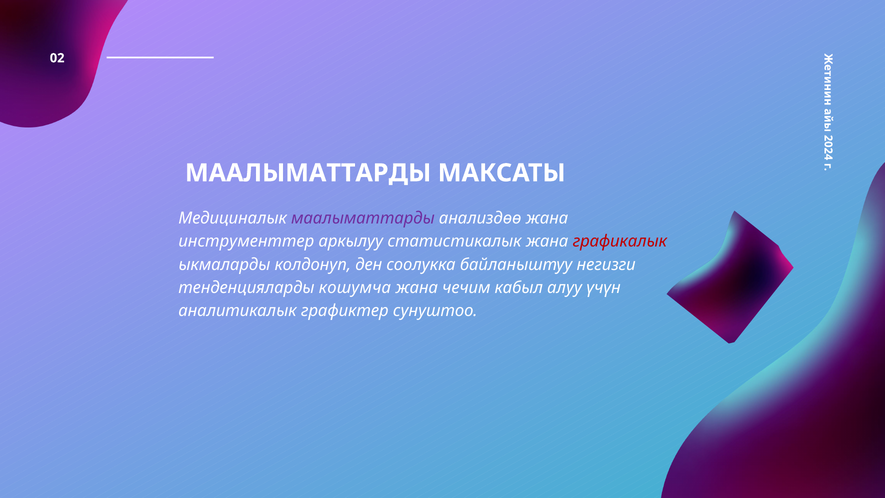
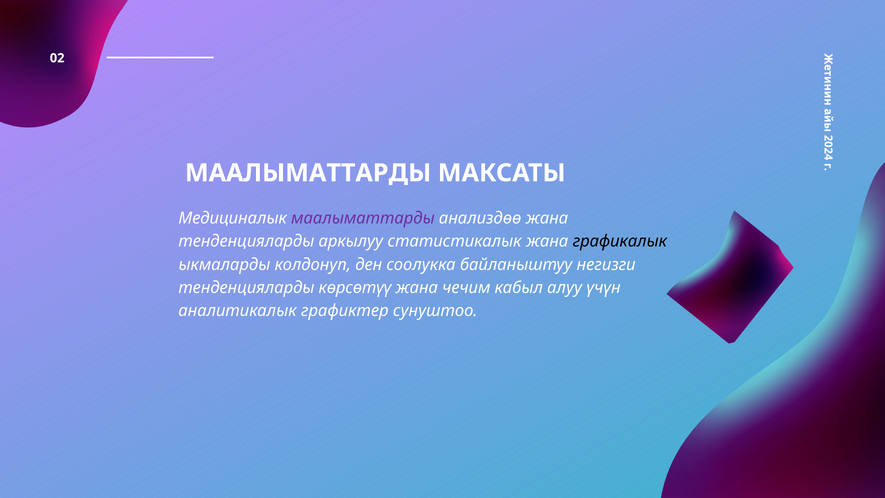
инструменттер: инструменттер -> тенденцияларды (246, 241)
графикалык colour: red -> black (620, 241)
кошумча: кошумча -> көрсөтүү (355, 288)
